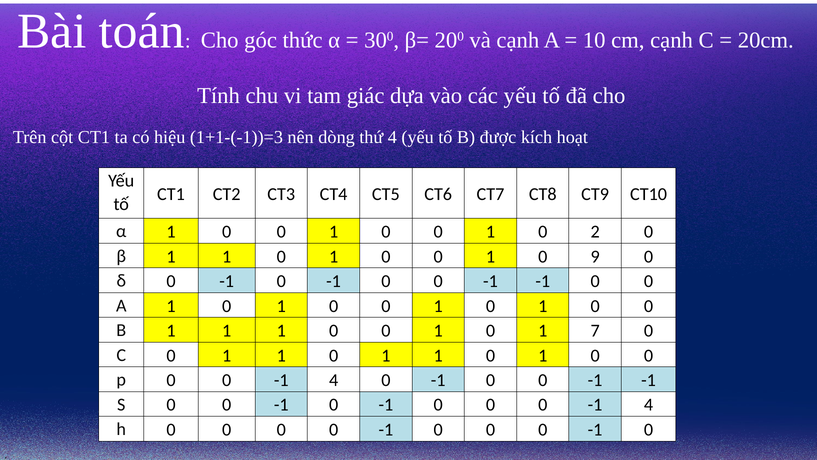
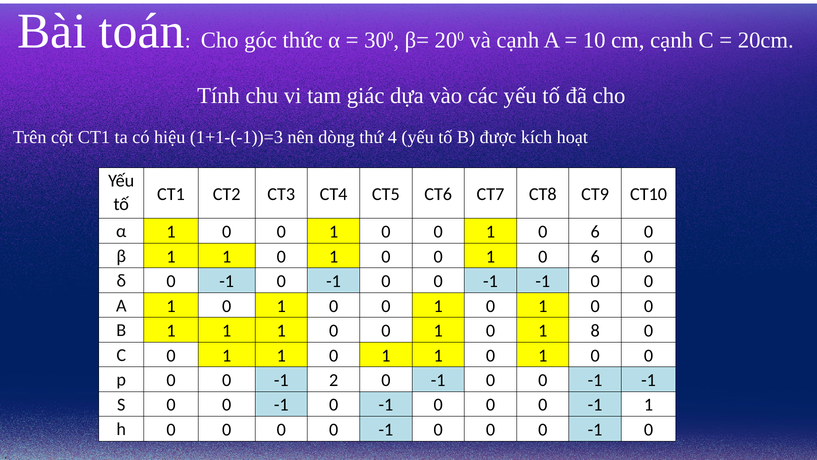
2: 2 -> 6 (595, 232)
9: 9 -> 6 (595, 256)
7: 7 -> 8 (595, 330)
4: 4 -> 2 (334, 380)
4: 4 -> 1 (649, 405)
